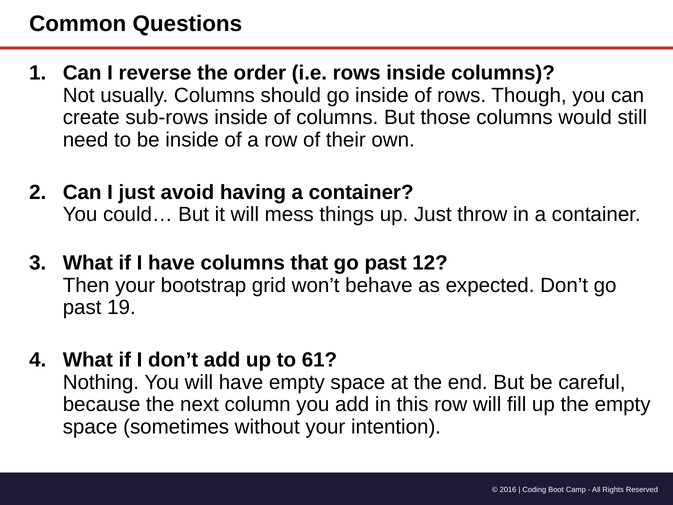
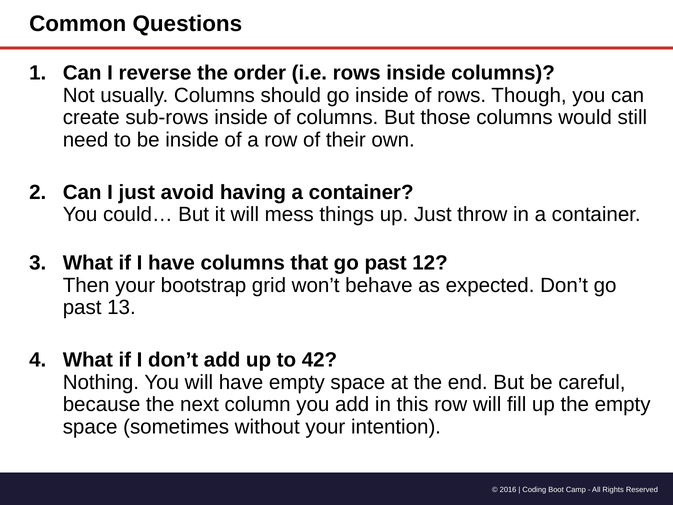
19: 19 -> 13 (121, 307)
61: 61 -> 42 (319, 360)
